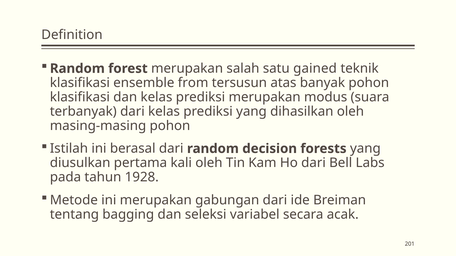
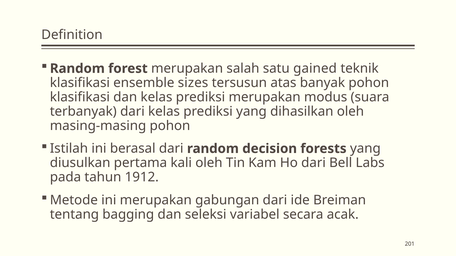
from: from -> sizes (193, 83)
1928: 1928 -> 1912 (142, 178)
